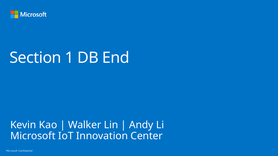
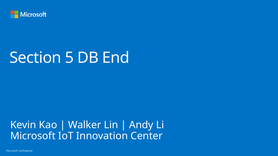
1: 1 -> 5 (69, 58)
